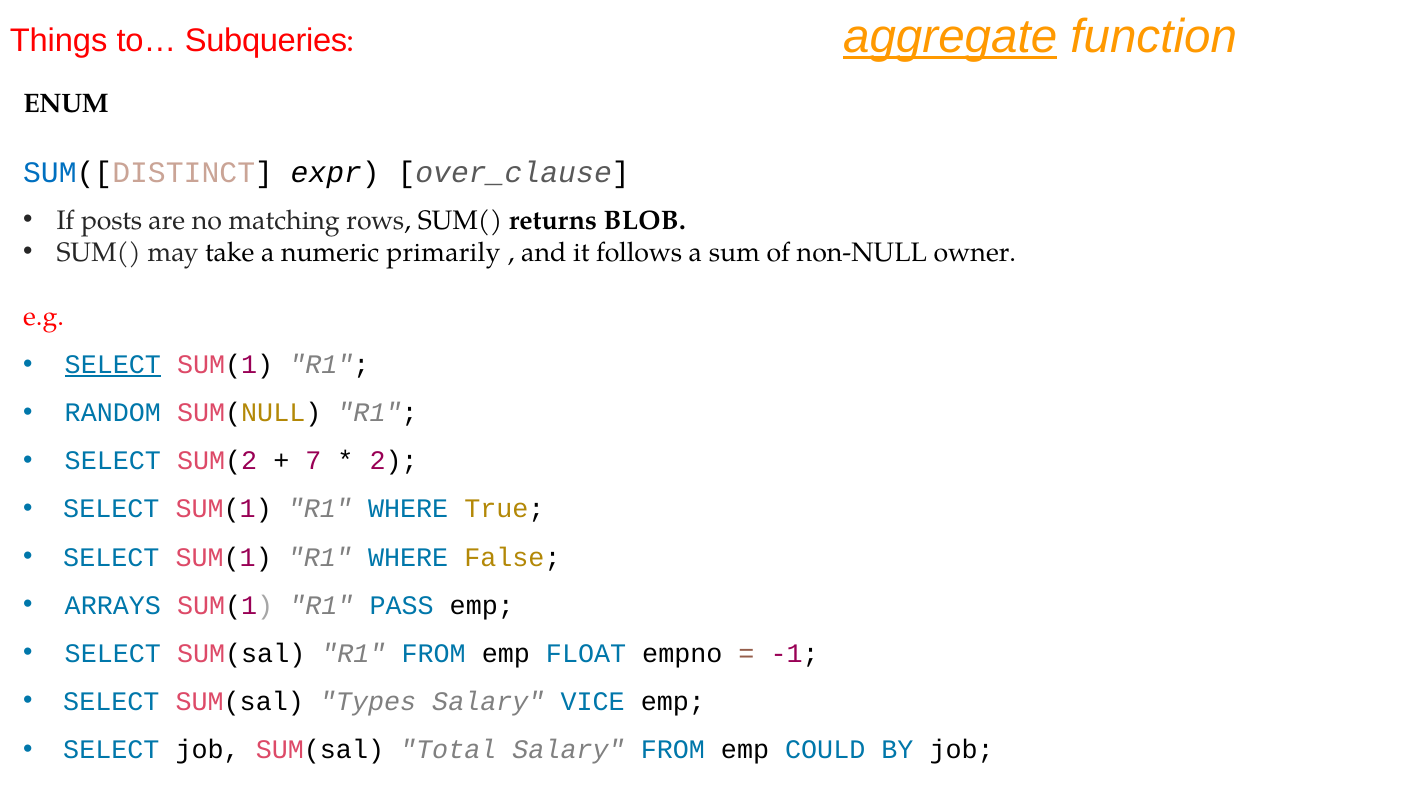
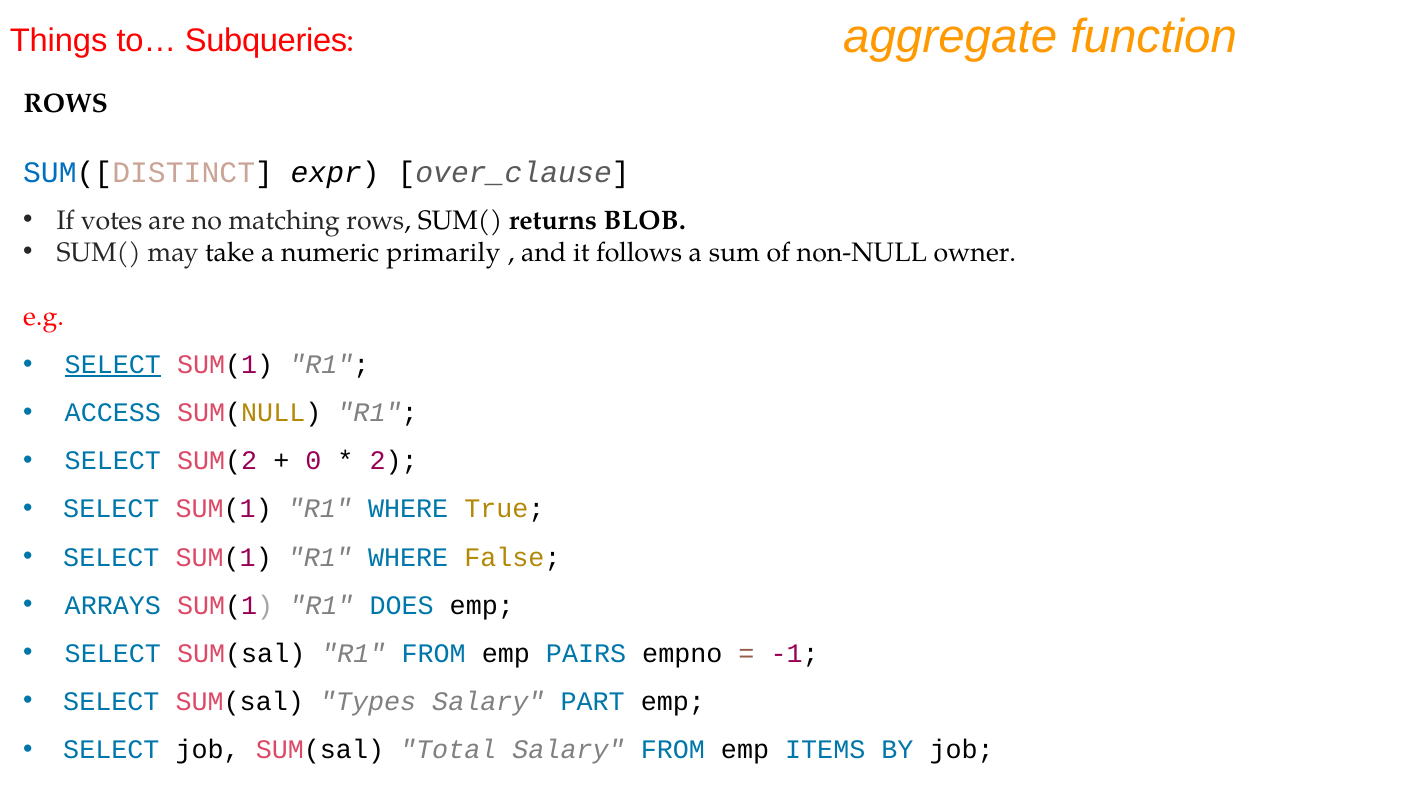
aggregate underline: present -> none (950, 37)
ENUM: ENUM -> ROWS (66, 104)
posts: posts -> votes (112, 220)
RANDOM: RANDOM -> ACCESS (113, 413)
7: 7 -> 0 (313, 461)
PASS: PASS -> DOES (402, 605)
FLOAT: FLOAT -> PAIRS (586, 654)
VICE: VICE -> PART (593, 702)
COULD: COULD -> ITEMS (825, 750)
